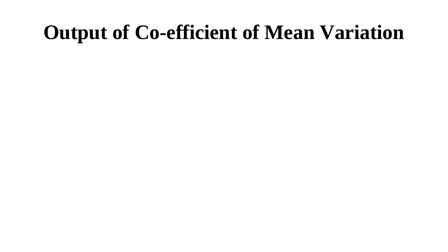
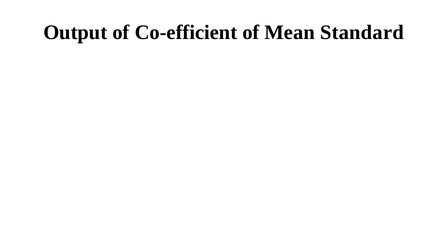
Variation: Variation -> Standard (362, 33)
